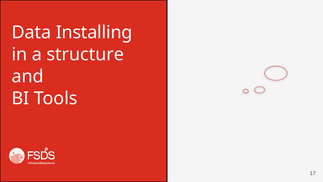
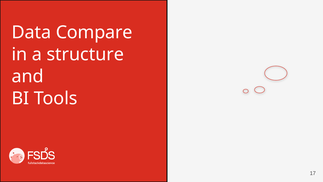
Installing: Installing -> Compare (94, 32)
